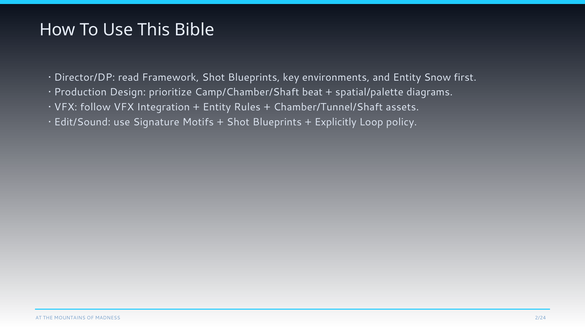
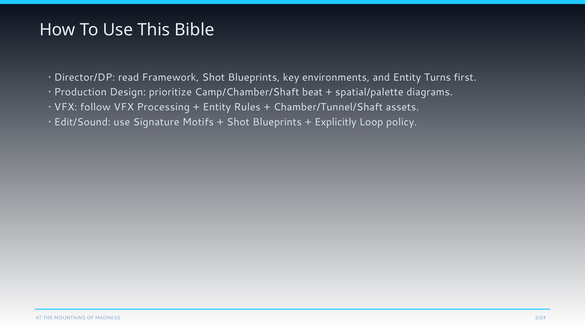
Snow: Snow -> Turns (437, 77)
Integration: Integration -> Processing (163, 107)
